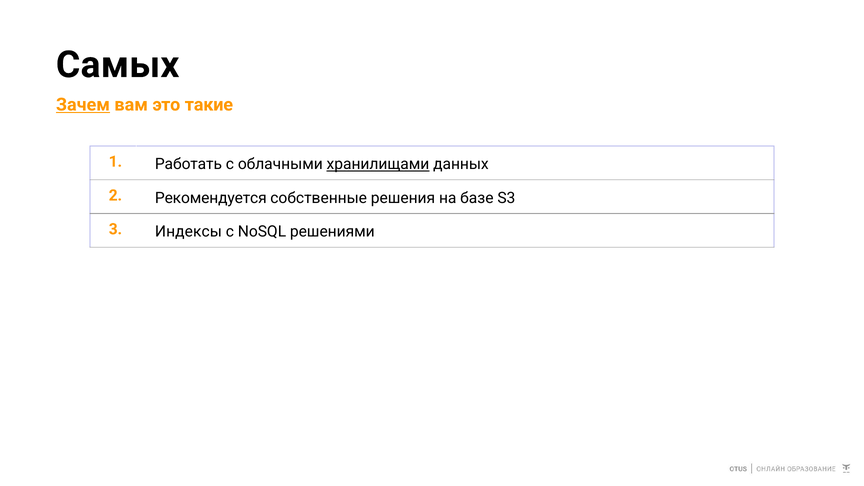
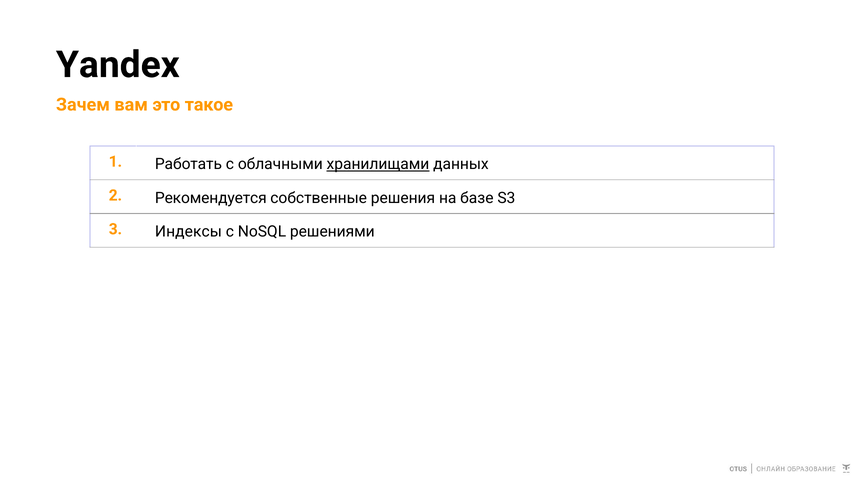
Самых: Самых -> Yandex (118, 65)
Зачем underline: present -> none (83, 105)
такие: такие -> такое (209, 105)
